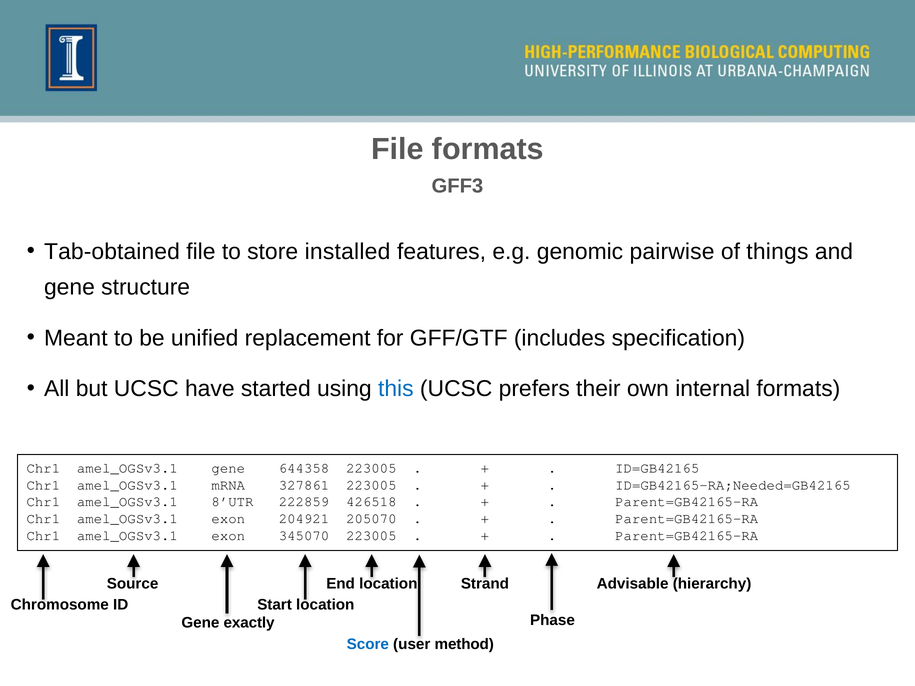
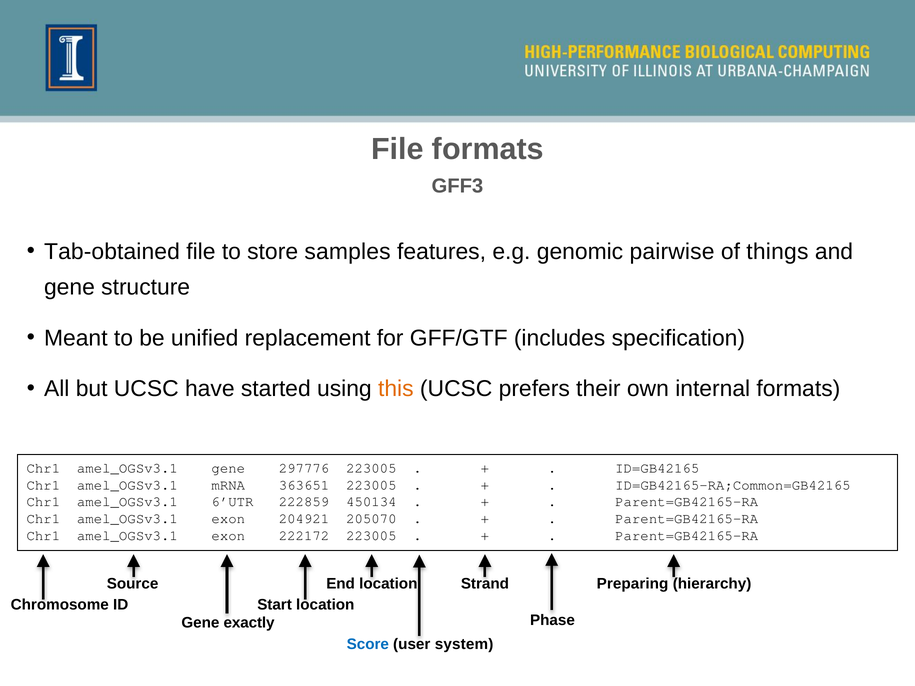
installed: installed -> samples (348, 252)
this colour: blue -> orange (396, 389)
644358: 644358 -> 297776 (304, 468)
327861: 327861 -> 363651 (304, 485)
ID=GB42165-RA;Needed=GB42165: ID=GB42165-RA;Needed=GB42165 -> ID=GB42165-RA;Common=GB42165 (733, 485)
8’UTR: 8’UTR -> 6’UTR (232, 502)
426518: 426518 -> 450134 (371, 502)
345070: 345070 -> 222172 (304, 536)
Advisable: Advisable -> Preparing (633, 584)
method: method -> system (464, 645)
